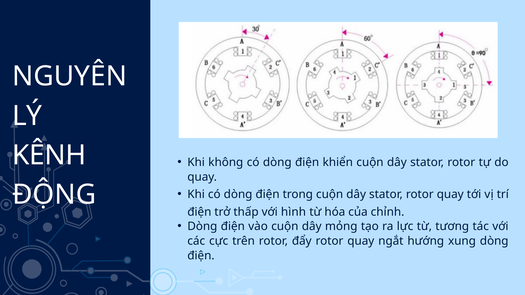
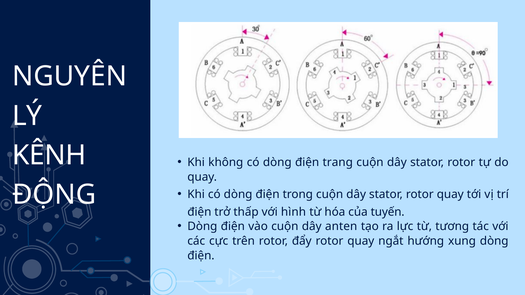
khiển: khiển -> trang (338, 163)
chỉnh: chỉnh -> tuyến (388, 212)
mỏng: mỏng -> anten (341, 227)
